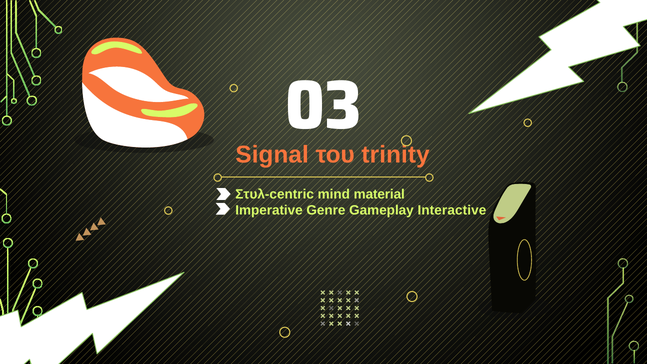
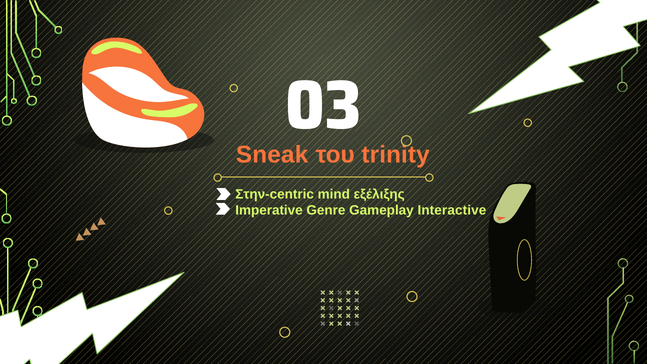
Signal: Signal -> Sneak (272, 155)
Στυλ-centric: Στυλ-centric -> Στην-centric (275, 194)
material: material -> εξέλιξης (379, 194)
